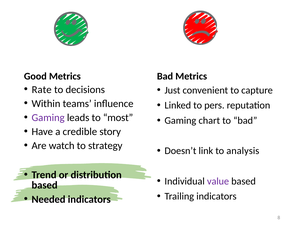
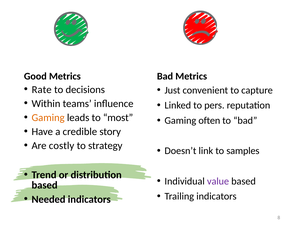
Gaming colour: purple -> orange (48, 118)
chart: chart -> often (209, 121)
watch: watch -> costly (62, 146)
analysis: analysis -> samples (243, 151)
